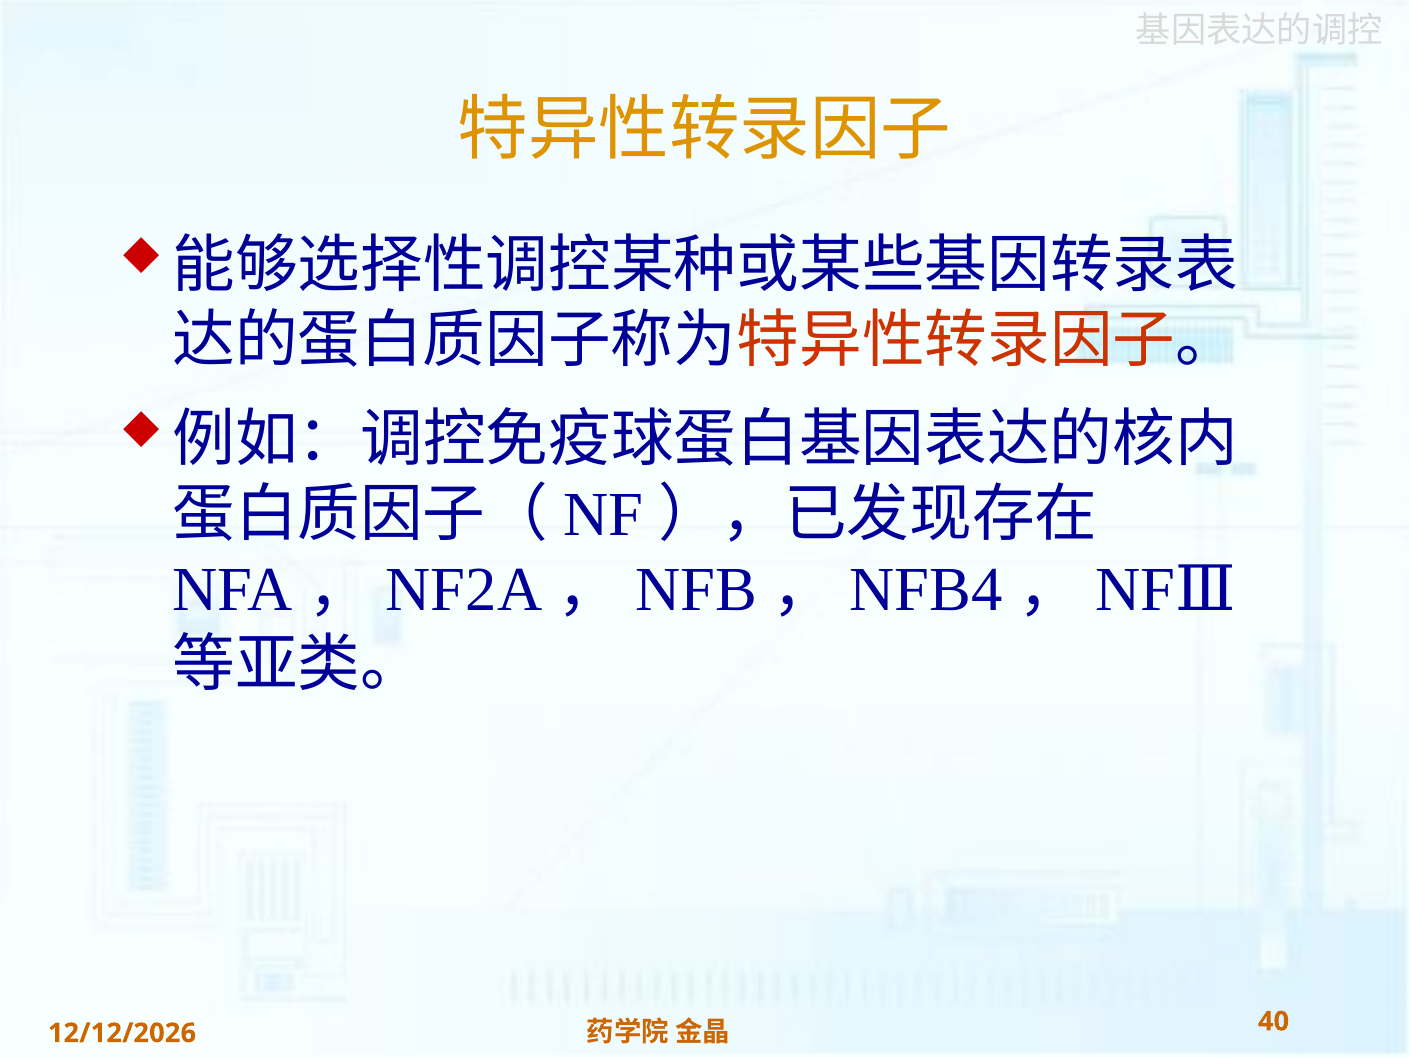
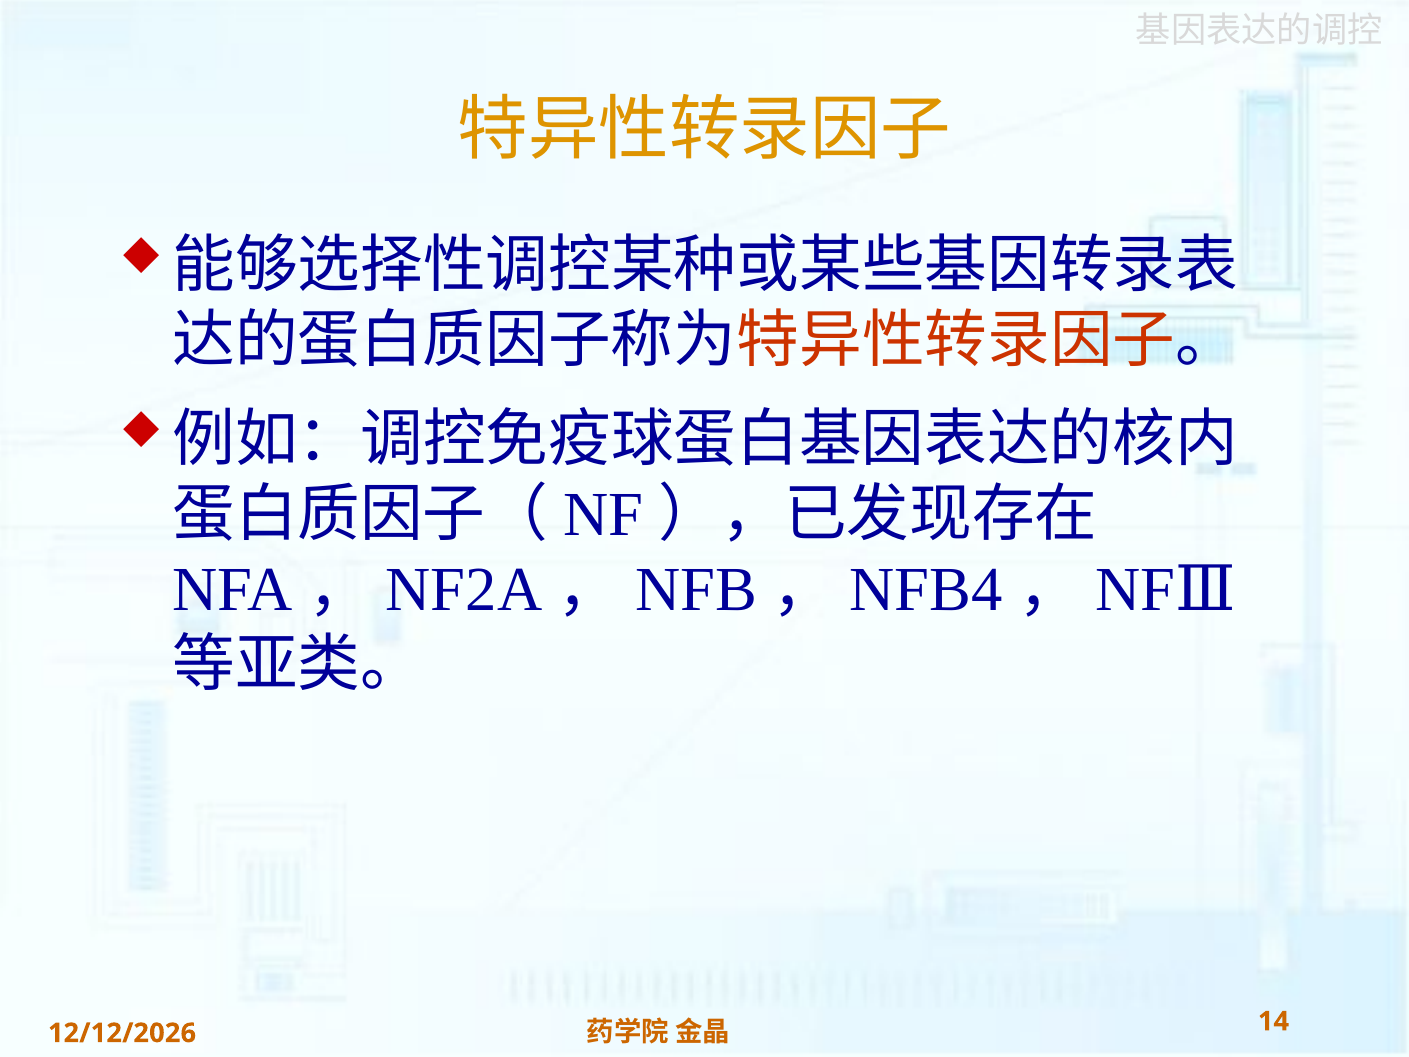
40: 40 -> 14 (1274, 1021)
